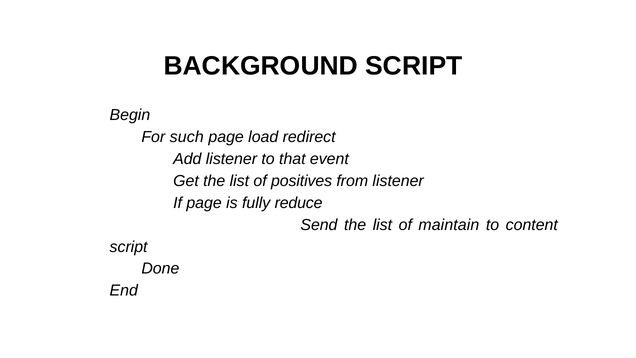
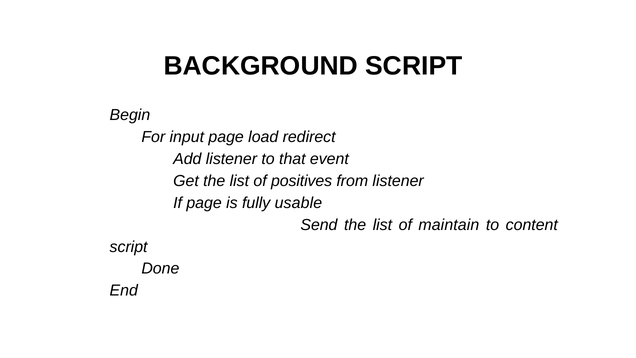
such: such -> input (187, 137)
reduce: reduce -> usable (298, 203)
